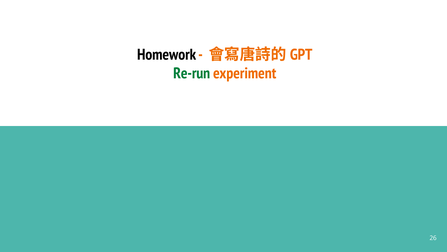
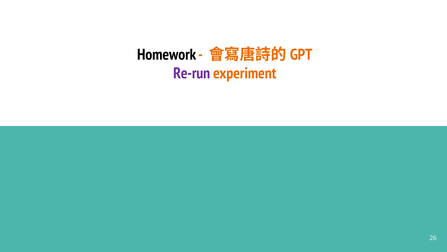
Re-run colour: green -> purple (192, 73)
